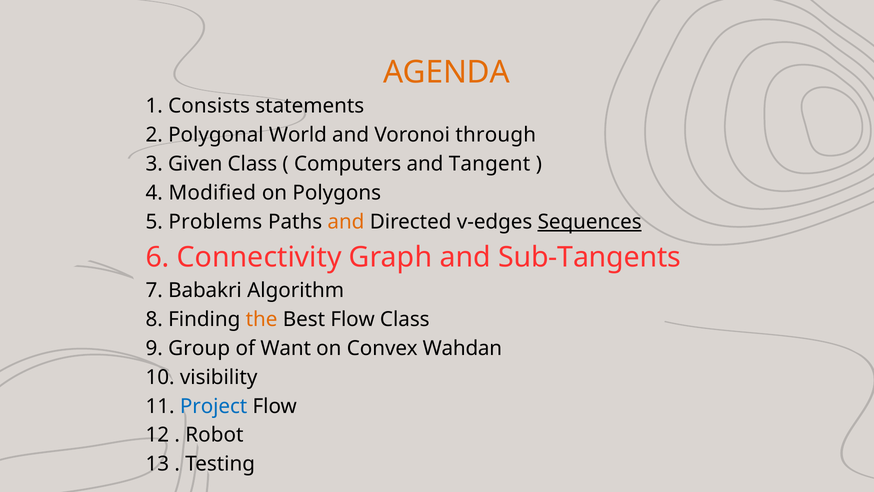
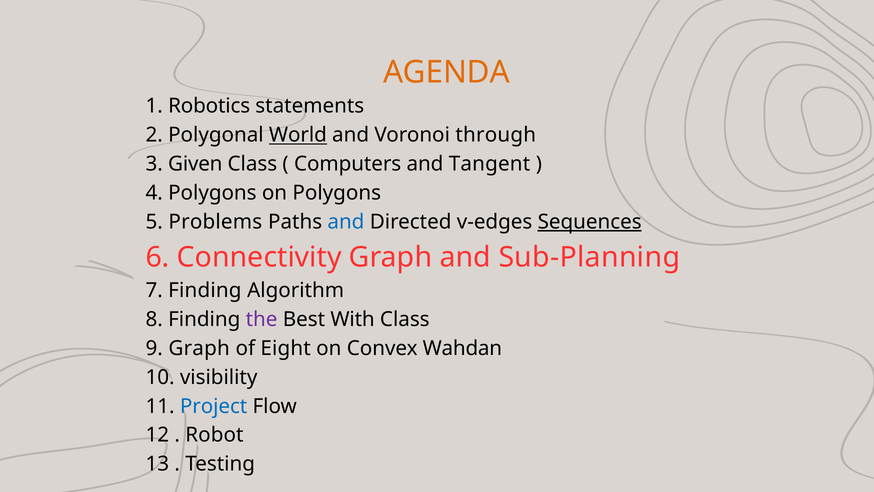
Consists: Consists -> Robotics (209, 106)
World underline: none -> present (298, 135)
4 Modified: Modified -> Polygons (212, 193)
and colour: orange -> blue (346, 222)
Sub-Tangents: Sub-Tangents -> Sub-Planning (589, 257)
7 Babakri: Babakri -> Finding (205, 290)
the colour: orange -> purple (262, 319)
Best Flow: Flow -> With (353, 319)
9 Group: Group -> Graph (199, 348)
Want: Want -> Eight (286, 348)
